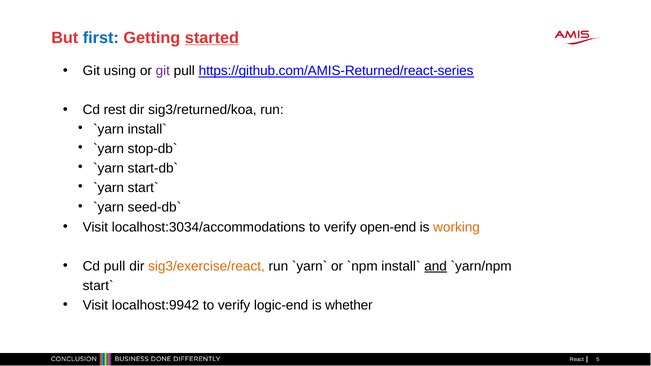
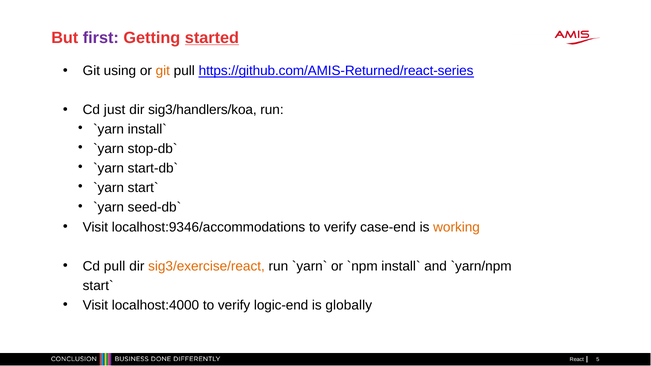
first colour: blue -> purple (101, 38)
git colour: purple -> orange (163, 71)
rest: rest -> just (115, 110)
sig3/returned/koa: sig3/returned/koa -> sig3/handlers/koa (202, 110)
localhost:3034/accommodations: localhost:3034/accommodations -> localhost:9346/accommodations (209, 227)
open-end: open-end -> case-end (388, 227)
and underline: present -> none (436, 266)
localhost:9942: localhost:9942 -> localhost:4000 (155, 305)
whether: whether -> globally (349, 305)
